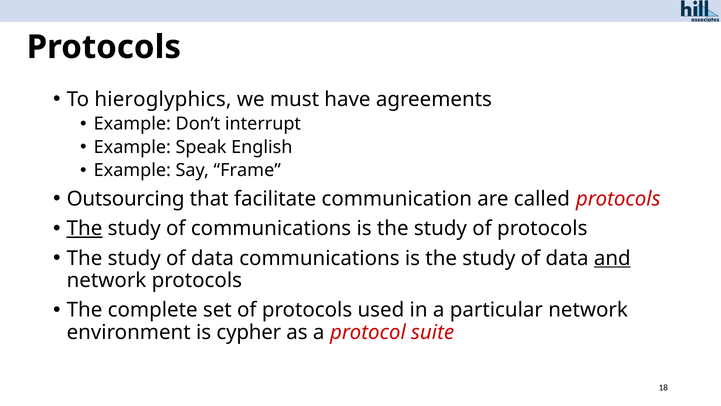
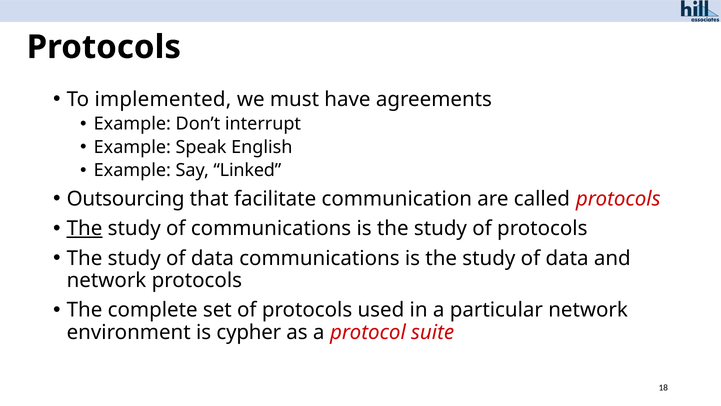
hieroglyphics: hieroglyphics -> implemented (163, 99)
Frame: Frame -> Linked (247, 170)
and underline: present -> none (612, 258)
